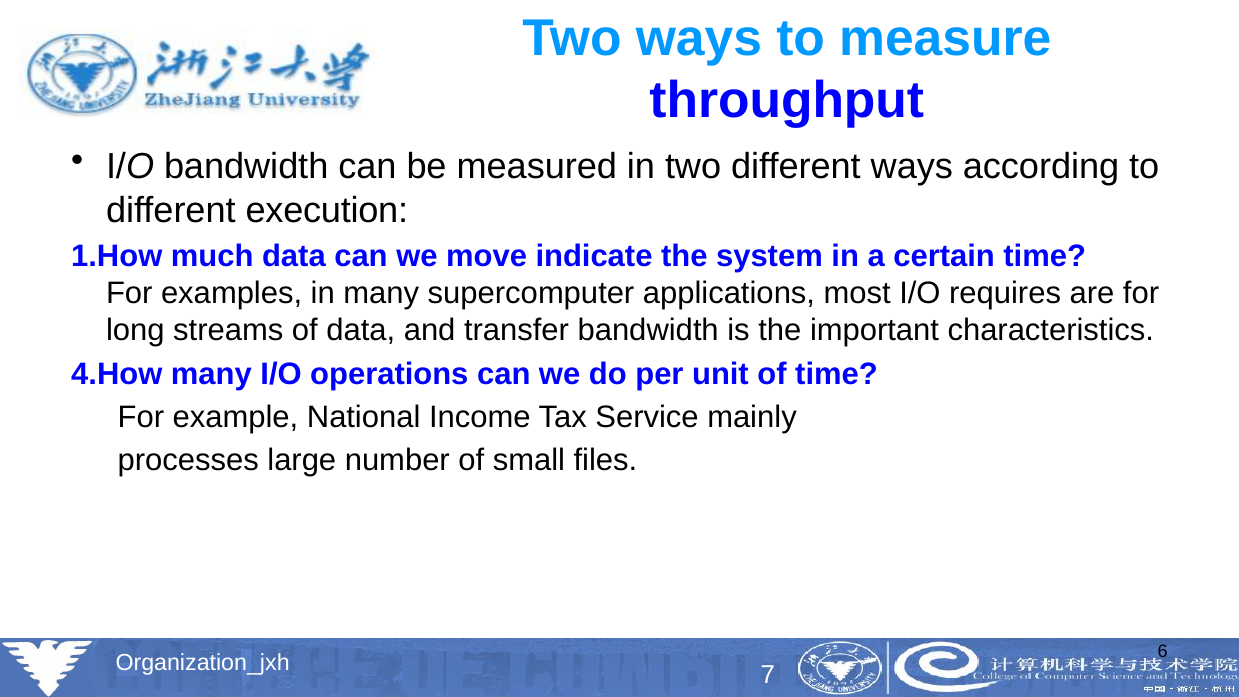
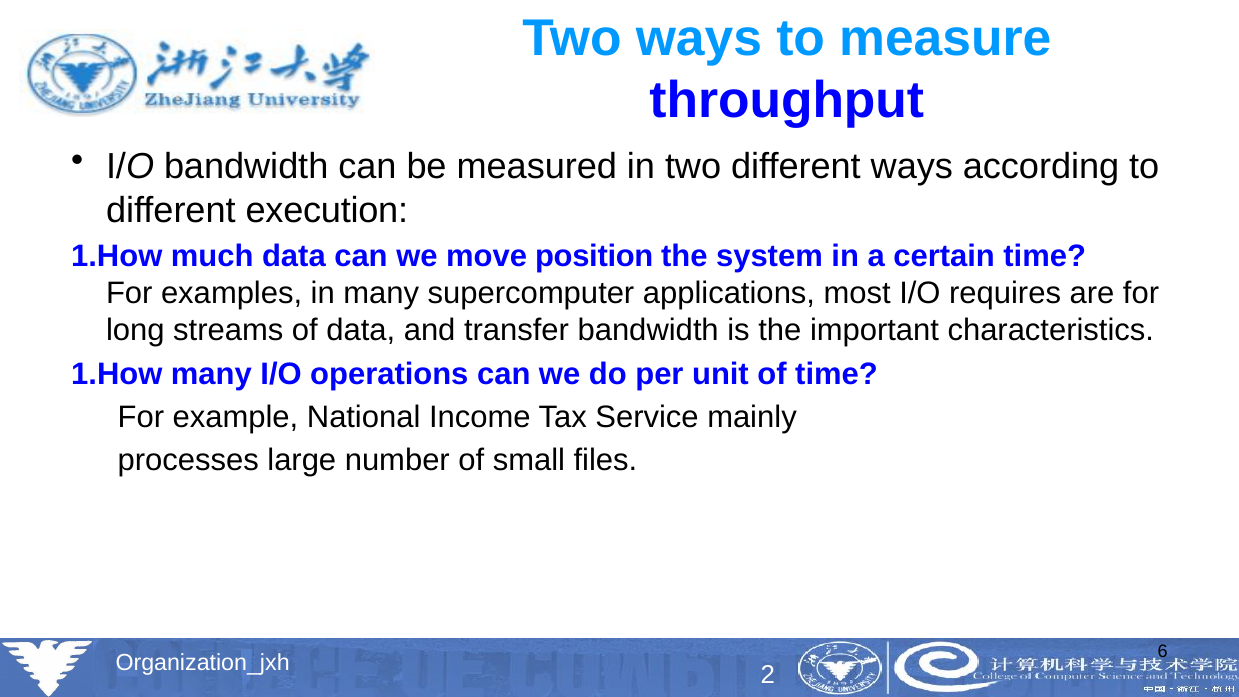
indicate: indicate -> position (594, 256)
4.How: 4.How -> 1.How (117, 374)
7: 7 -> 2 (768, 675)
